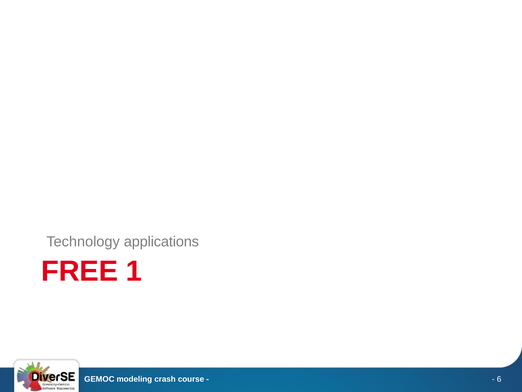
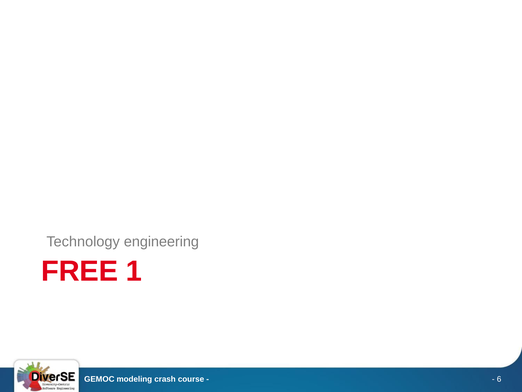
applications: applications -> engineering (161, 241)
